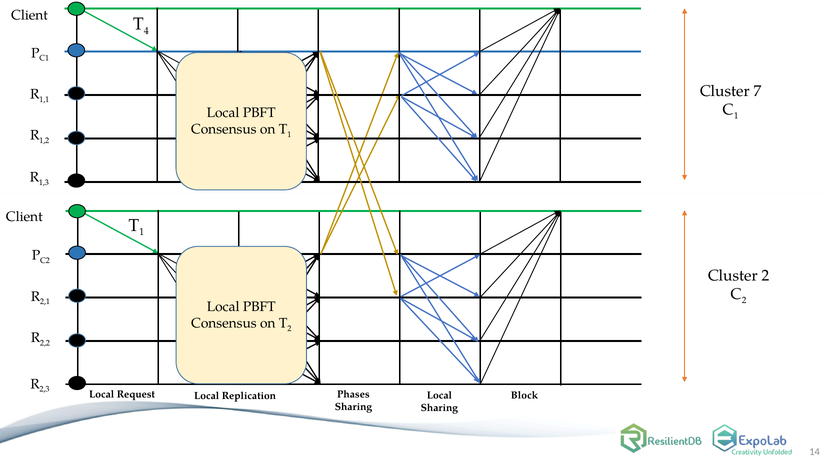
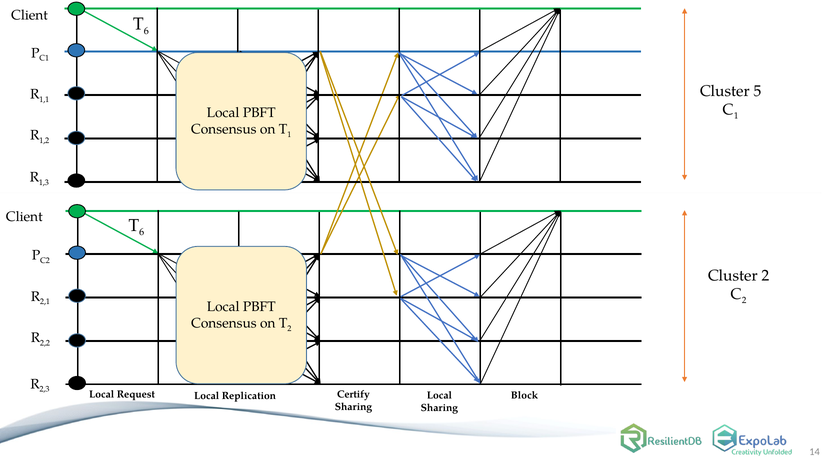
4: 4 -> 6 (146, 31)
7: 7 -> 5 (757, 91)
1: 1 -> 6 (142, 232)
Phases: Phases -> Certify (353, 394)
